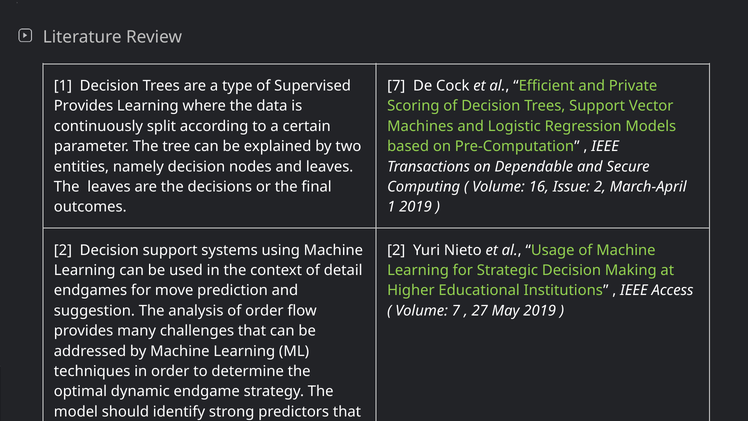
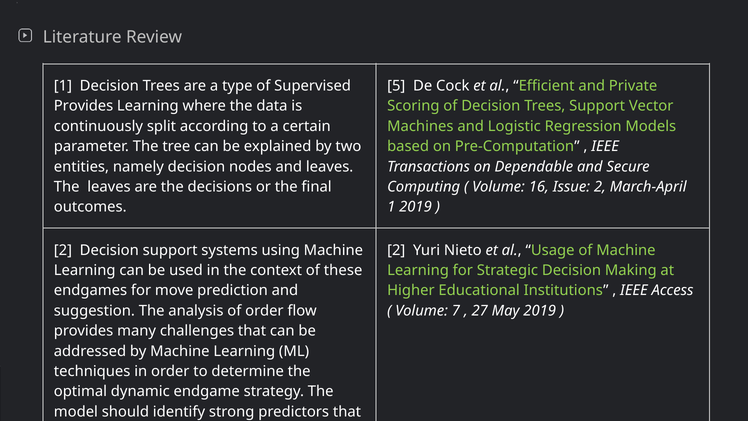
7: 7 -> 5 (396, 86)
detail: detail -> these (343, 270)
